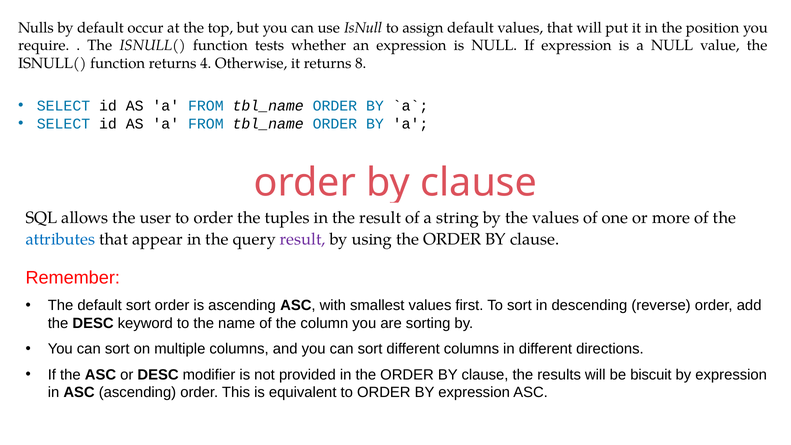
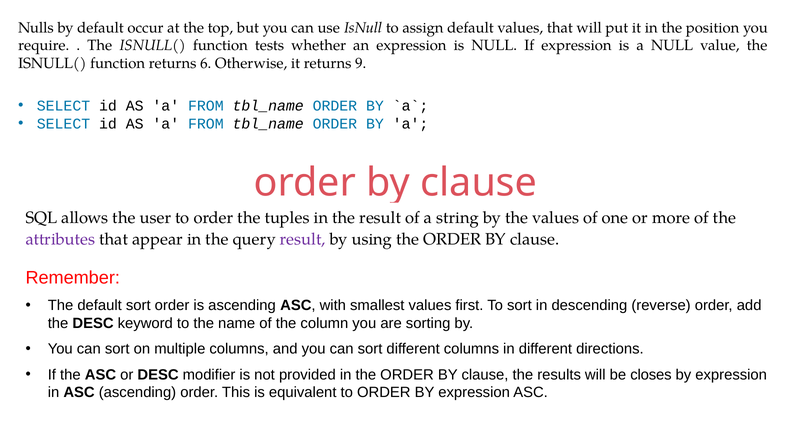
4: 4 -> 6 (206, 63)
8: 8 -> 9 (361, 63)
attributes colour: blue -> purple (60, 239)
biscuit: biscuit -> closes (651, 375)
